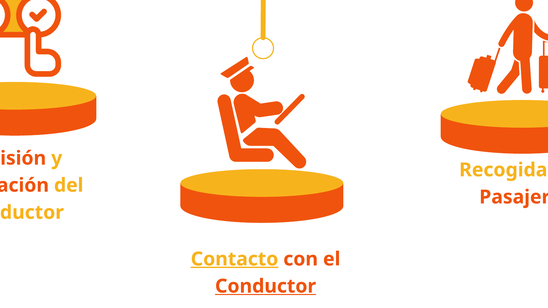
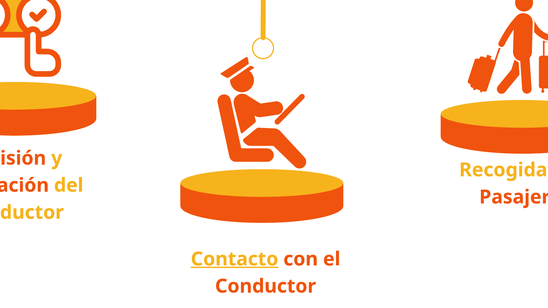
Conductor underline: present -> none (266, 286)
